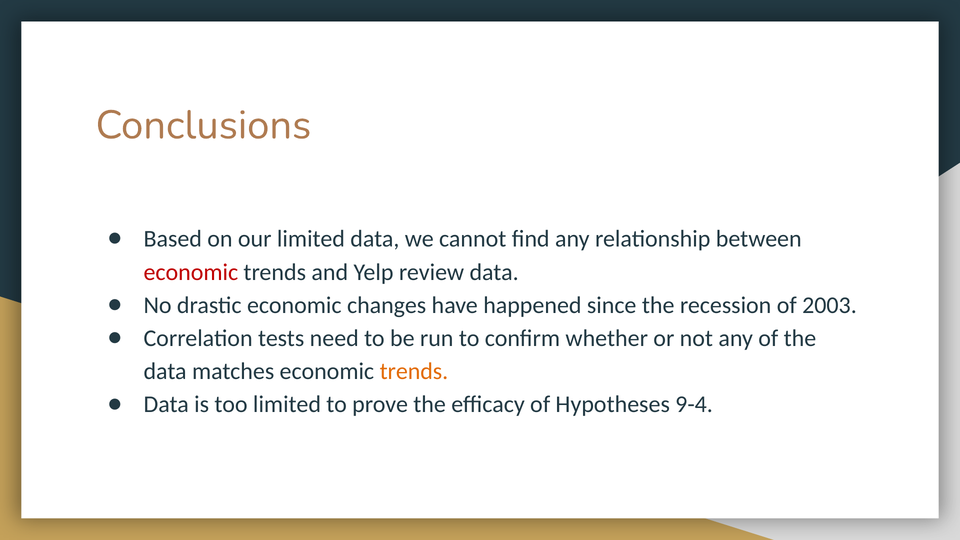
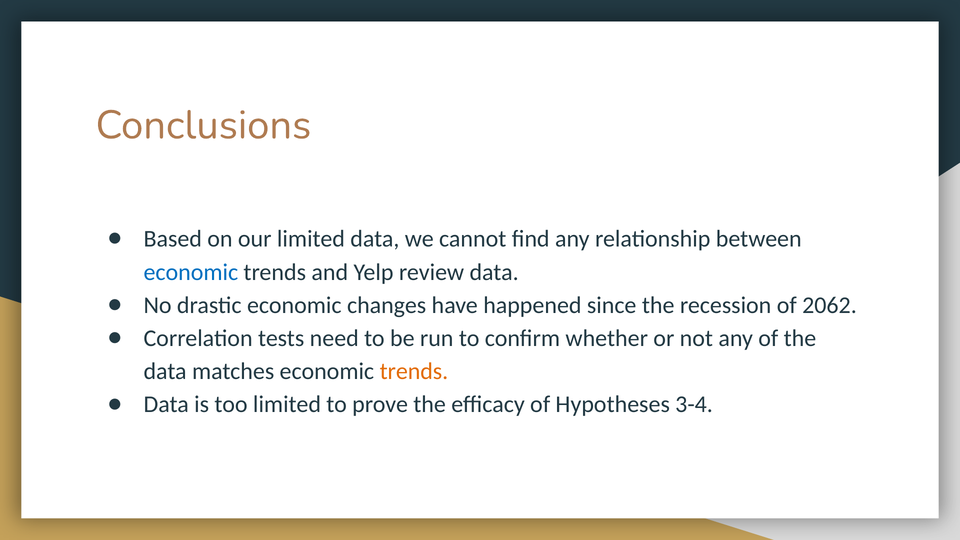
economic colour: red -> blue (191, 272)
2003: 2003 -> 2062 (830, 305)
9-4: 9-4 -> 3-4 (694, 405)
